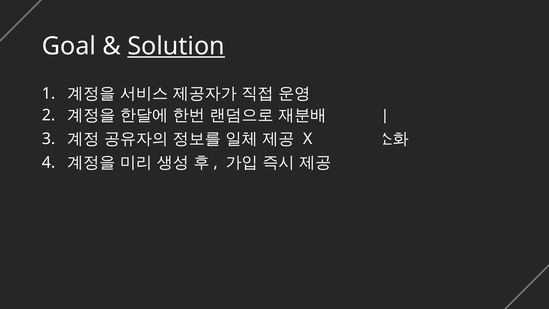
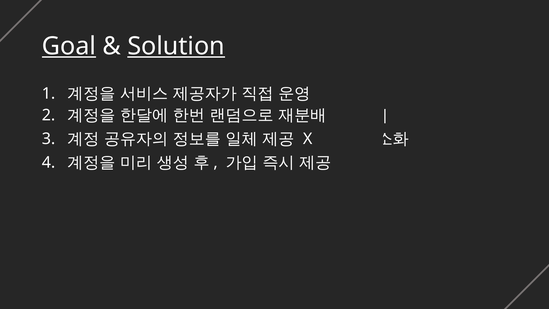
Goal underline: none -> present (69, 46)
